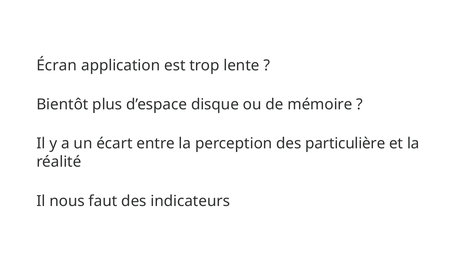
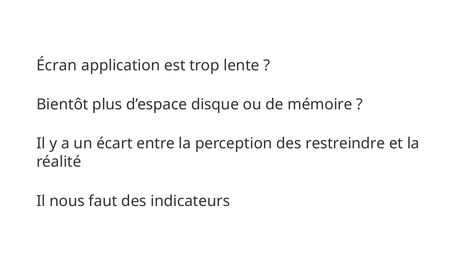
particulière: particulière -> restreindre (345, 144)
